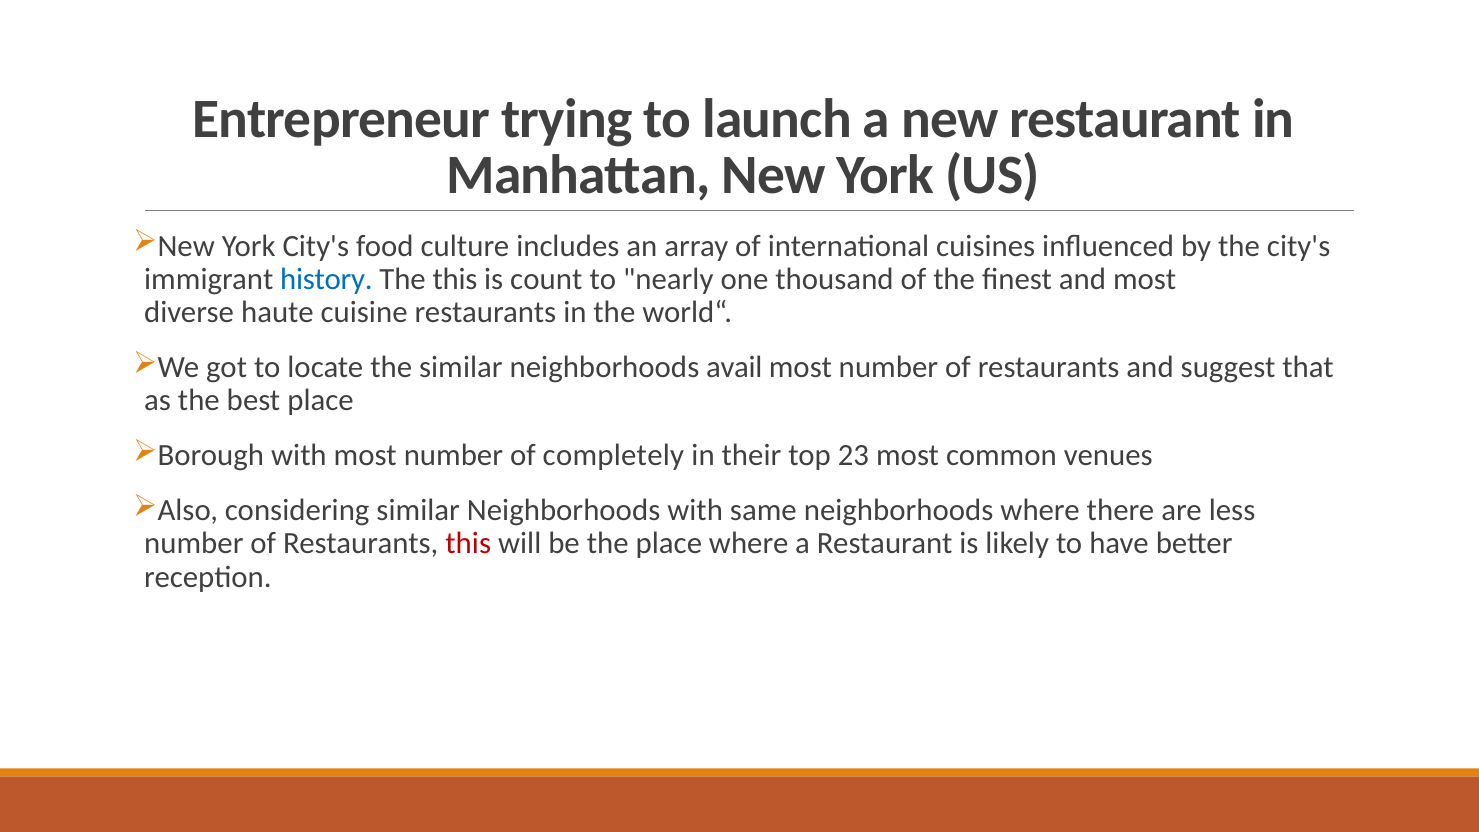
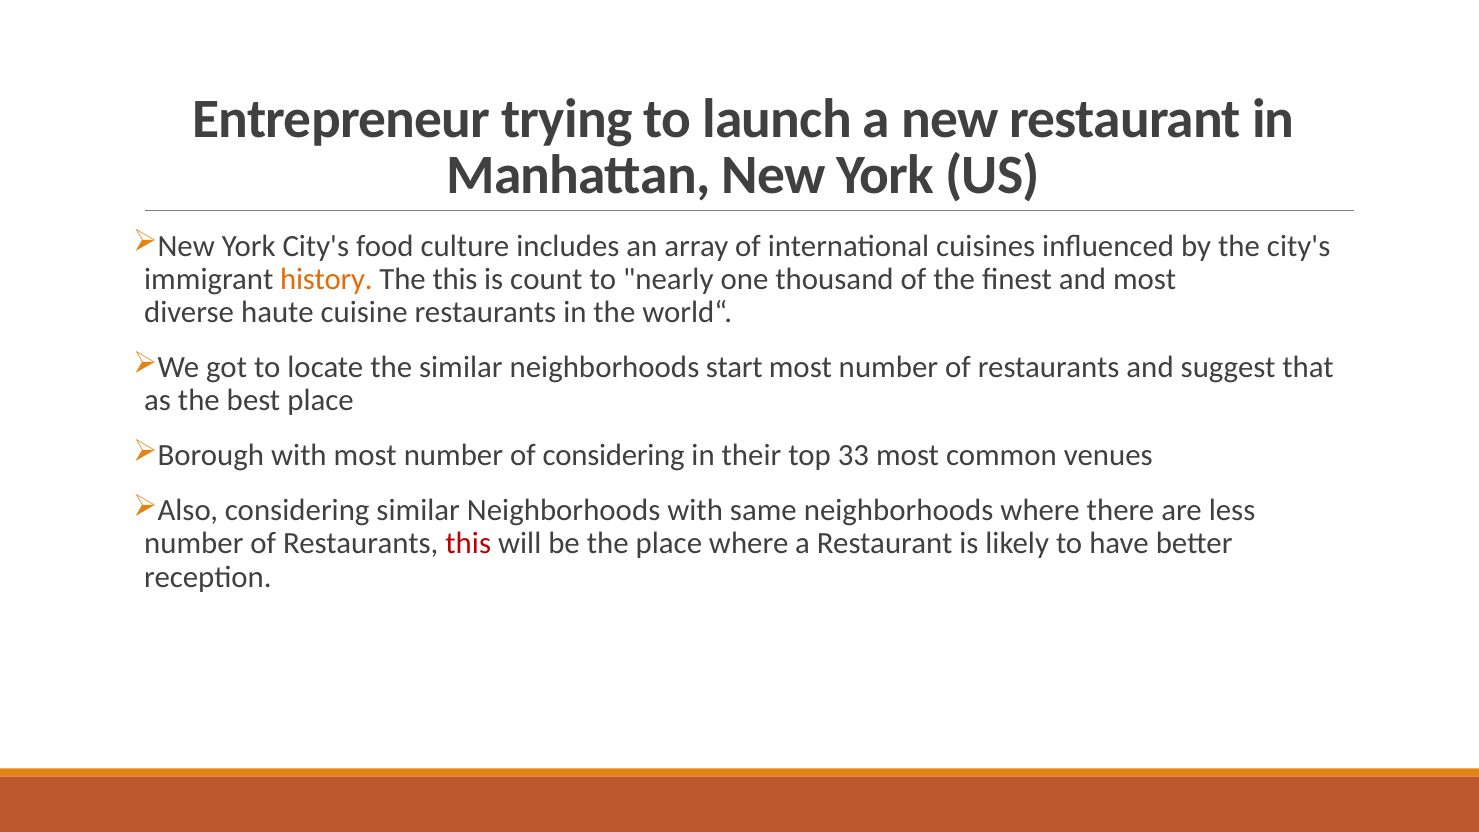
history colour: blue -> orange (326, 279)
avail: avail -> start (734, 367)
of completely: completely -> considering (614, 455)
23: 23 -> 33 (853, 455)
